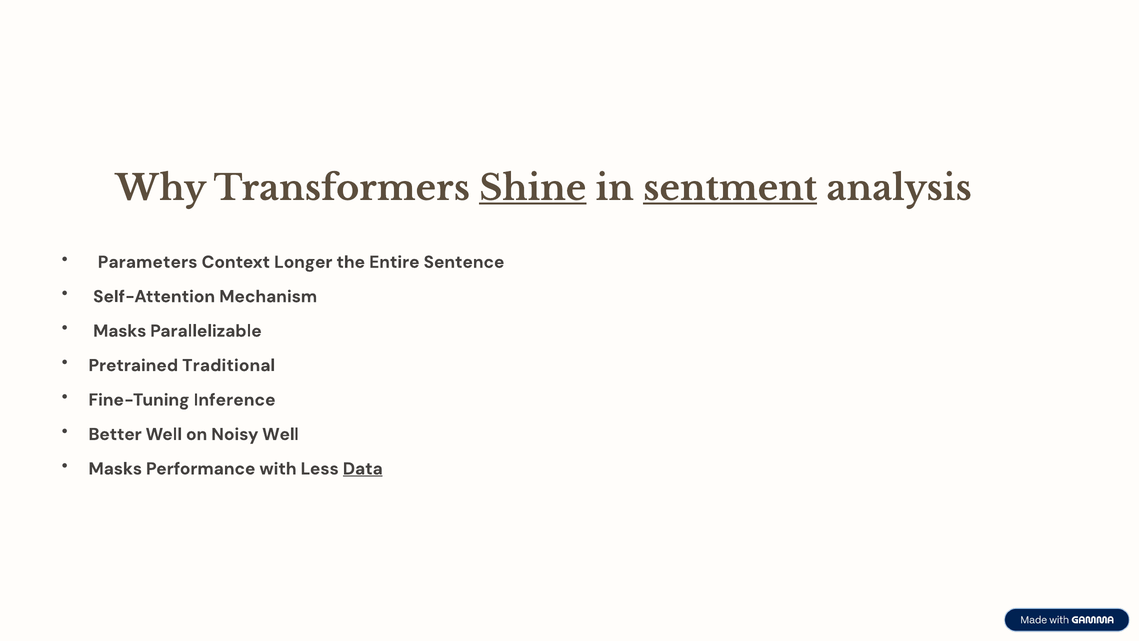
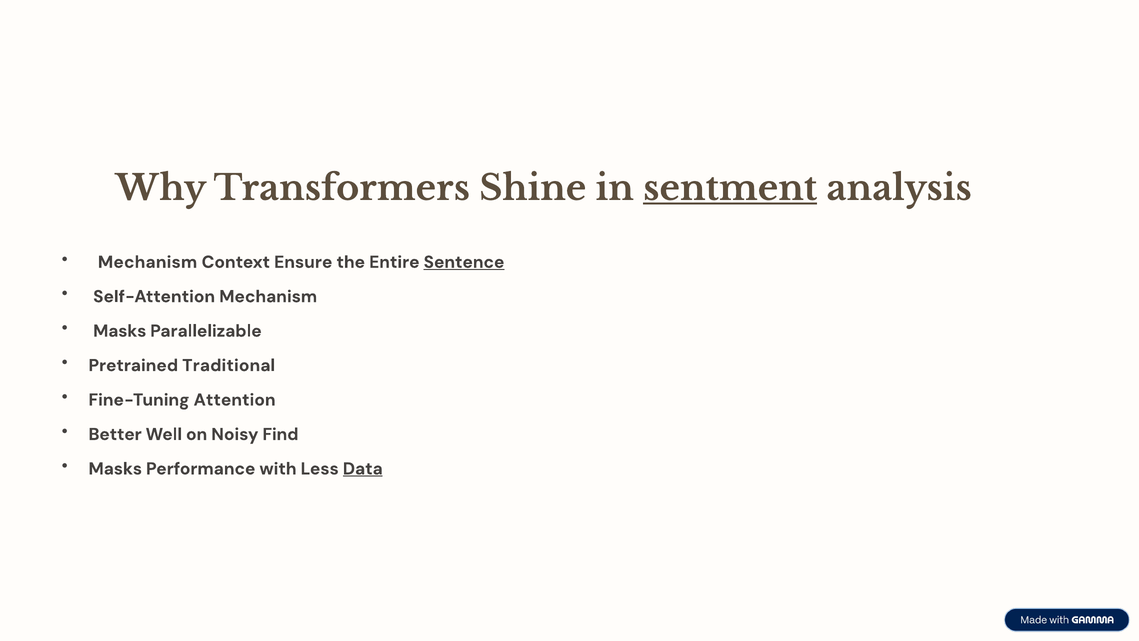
Shine underline: present -> none (533, 188)
Parameters: Parameters -> Mechanism (148, 262)
Longer: Longer -> Ensure (303, 262)
Sentence underline: none -> present (464, 262)
Inference: Inference -> Attention (235, 400)
Noisy Well: Well -> Find (280, 434)
